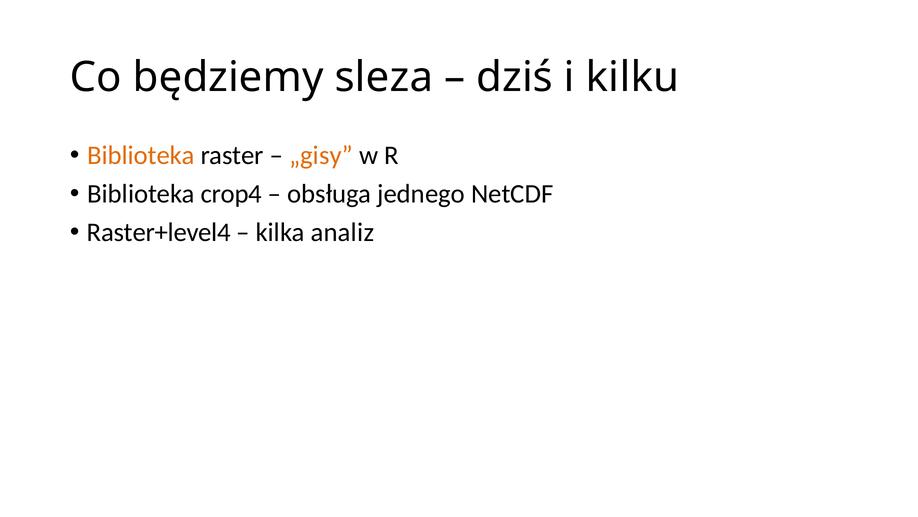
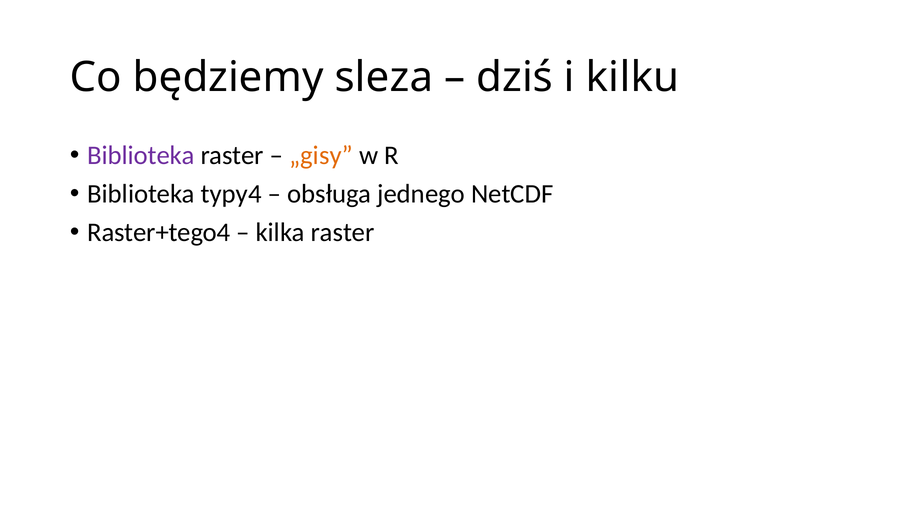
Biblioteka colour: orange -> purple (141, 155)
crop4: crop4 -> typy4 (231, 194)
Raster+level4: Raster+level4 -> Raster+tego4 (159, 232)
kilka analiz: analiz -> raster (343, 232)
